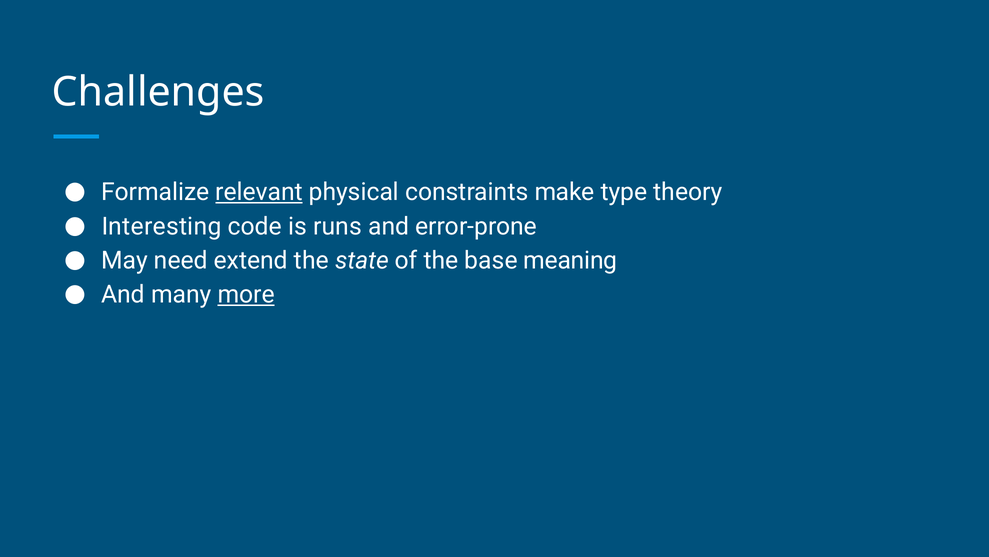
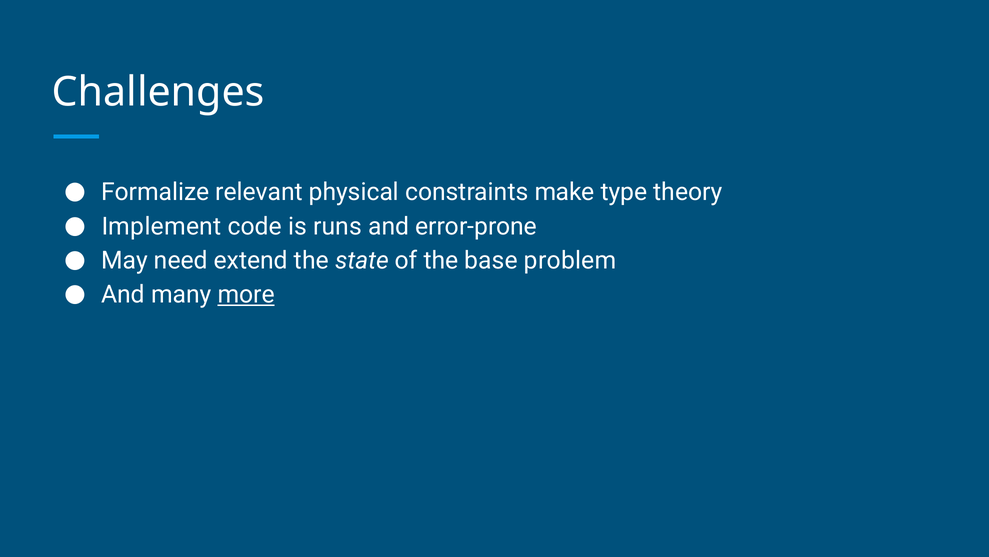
relevant underline: present -> none (259, 192)
Interesting: Interesting -> Implement (161, 226)
meaning: meaning -> problem (570, 260)
